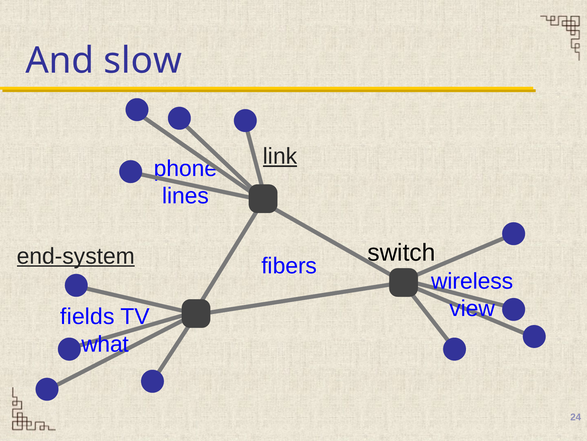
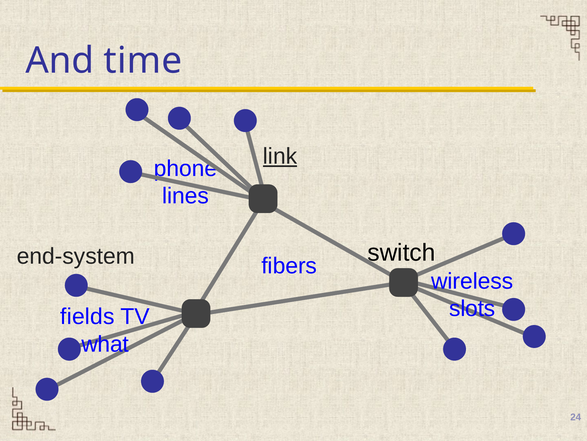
slow: slow -> time (143, 61)
end-system underline: present -> none (76, 256)
view: view -> slots (472, 308)
